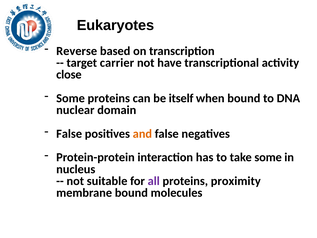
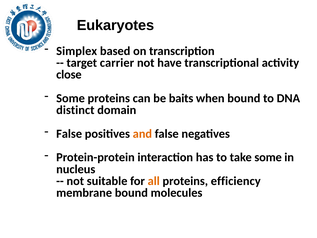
Reverse: Reverse -> Simplex (77, 51)
itself: itself -> baits (181, 98)
nuclear: nuclear -> distinct (75, 110)
all colour: purple -> orange (154, 181)
proximity: proximity -> efficiency (236, 181)
